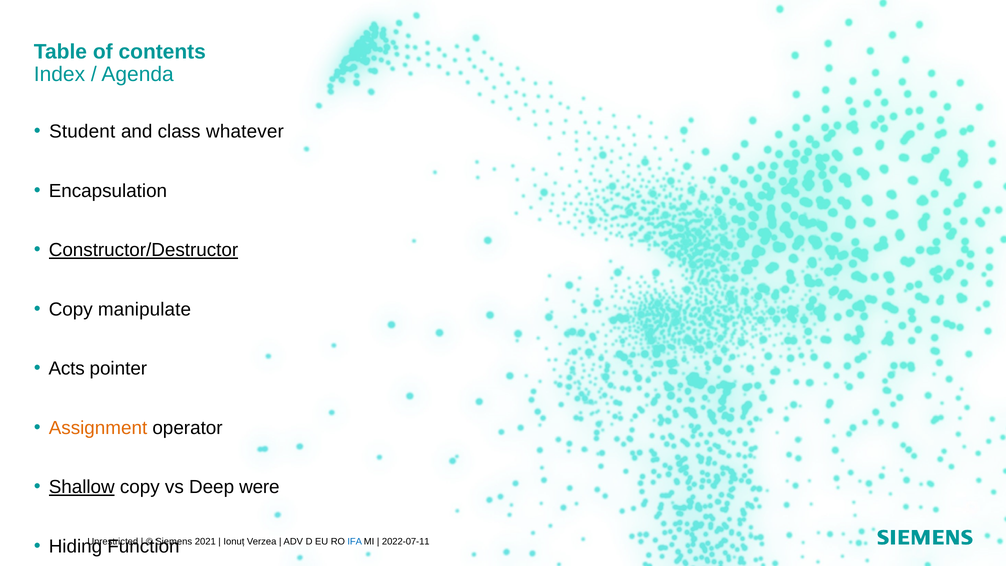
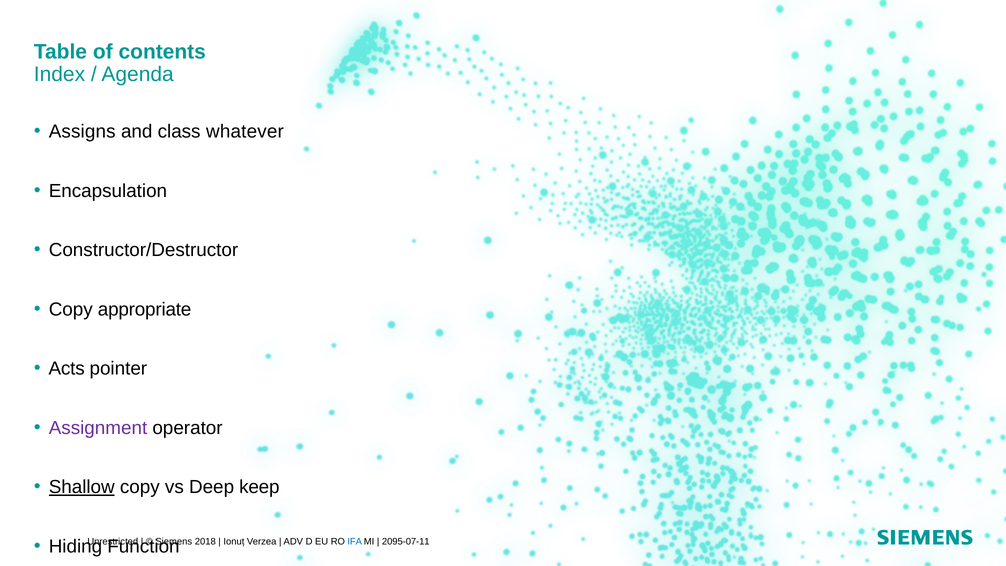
Student: Student -> Assigns (82, 132)
Constructor/Destructor underline: present -> none (143, 250)
manipulate: manipulate -> appropriate (145, 309)
Assignment colour: orange -> purple (98, 428)
were: were -> keep (259, 487)
2021: 2021 -> 2018 (205, 541)
2022-07-11: 2022-07-11 -> 2095-07-11 (406, 541)
